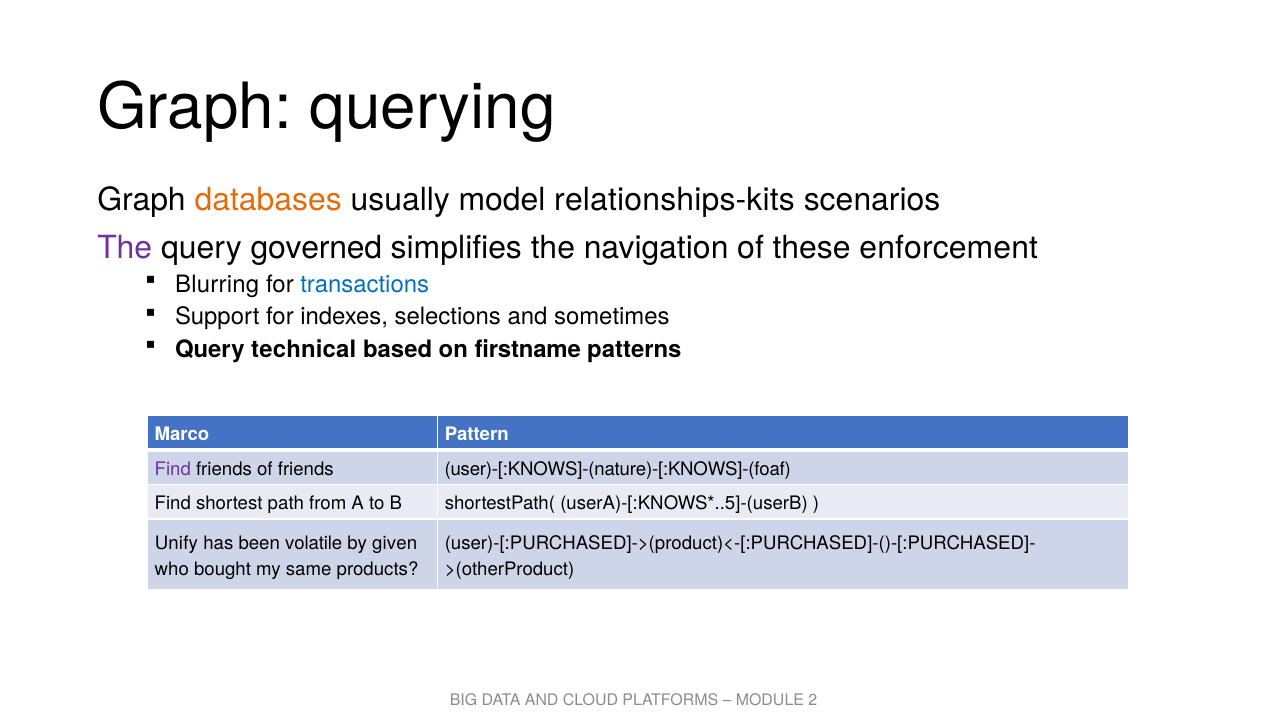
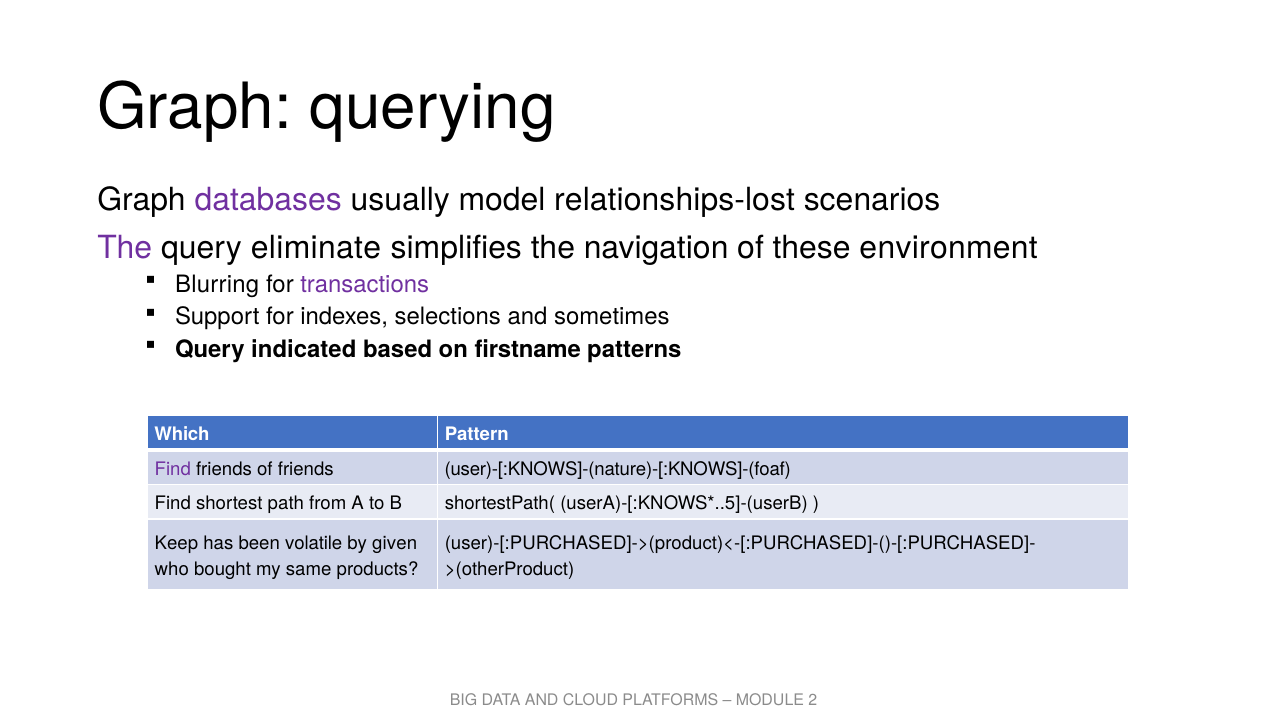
databases colour: orange -> purple (268, 200)
relationships-kits: relationships-kits -> relationships-lost (675, 200)
governed: governed -> eliminate (316, 248)
enforcement: enforcement -> environment (949, 248)
transactions colour: blue -> purple (365, 284)
technical: technical -> indicated (304, 349)
Marco: Marco -> Which (182, 434)
Unify: Unify -> Keep (176, 543)
